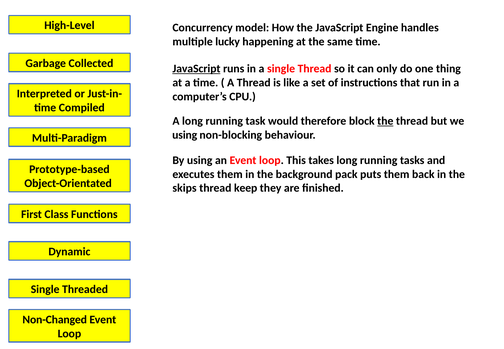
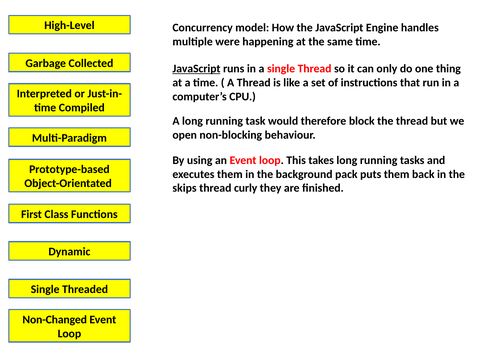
lucky: lucky -> were (228, 42)
the underline: present -> none (385, 121)
using: using -> open (185, 135)
keep: keep -> curly (246, 188)
